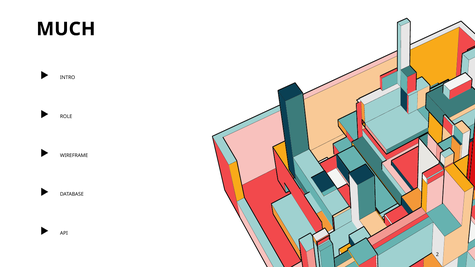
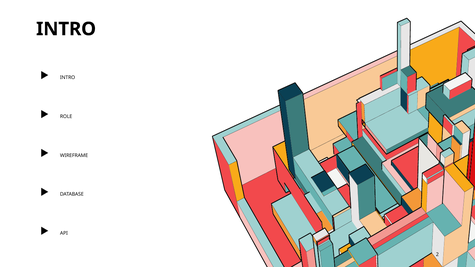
MUCH: MUCH -> INTRO (66, 29)
